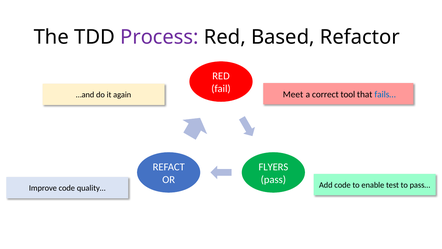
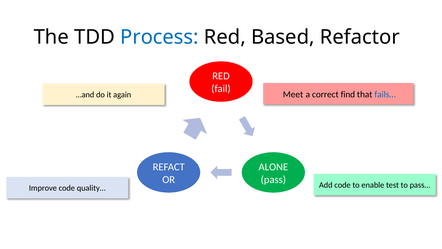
Process colour: purple -> blue (159, 37)
tool: tool -> find (348, 94)
FLYERS: FLYERS -> ALONE (273, 167)
